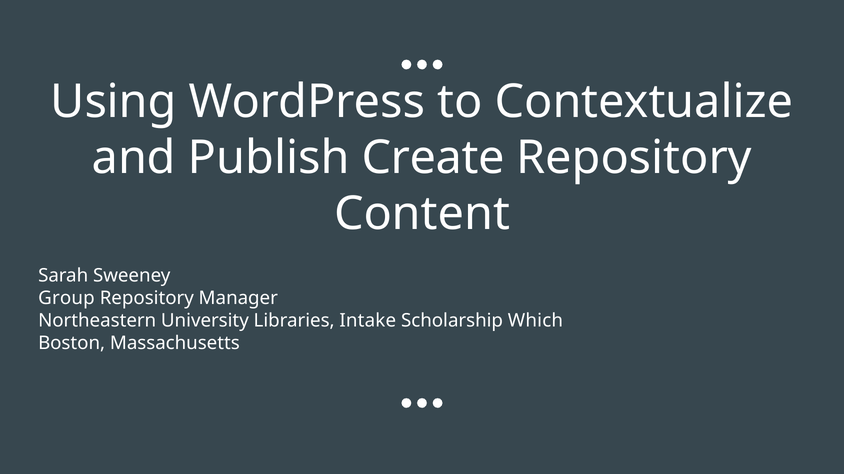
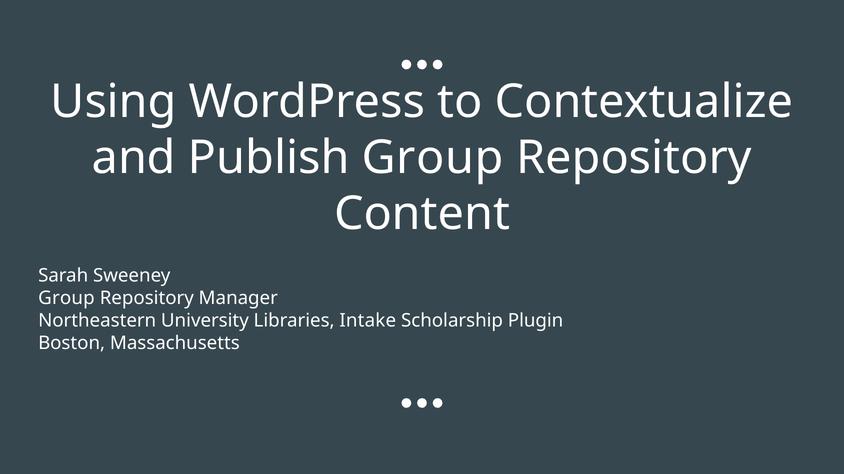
Publish Create: Create -> Group (433, 158)
Which: Which -> Plugin (536, 321)
